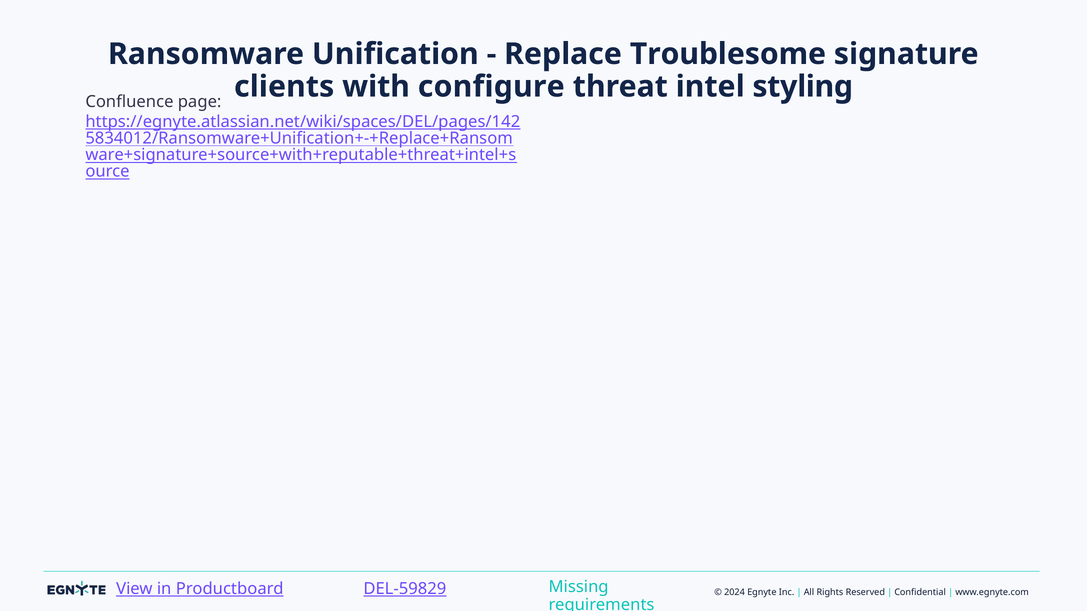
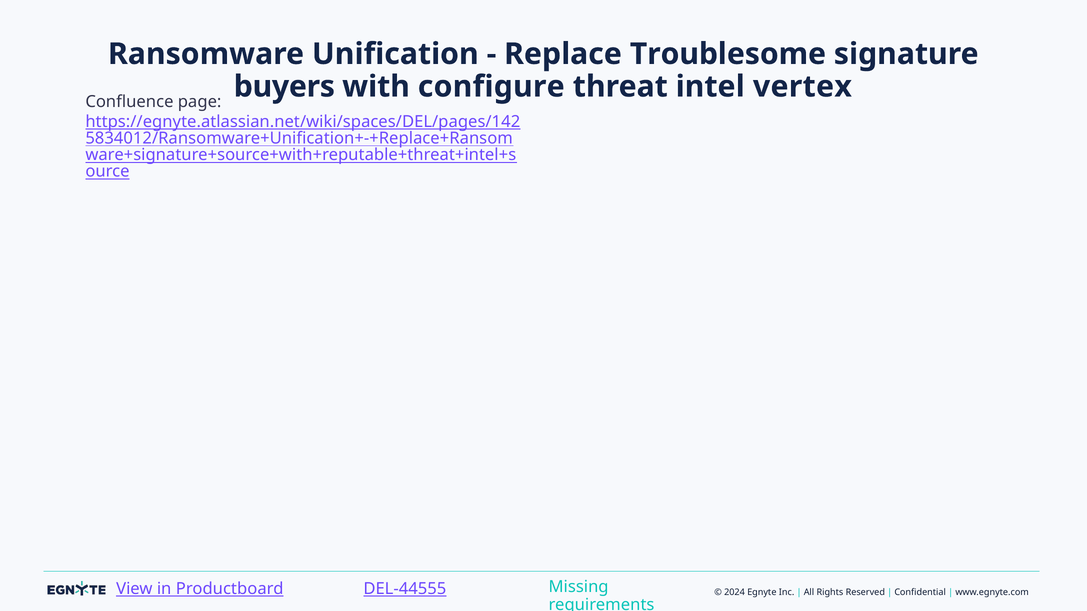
clients: clients -> buyers (284, 87)
styling: styling -> vertex (802, 87)
DEL-59829: DEL-59829 -> DEL-44555 (405, 589)
